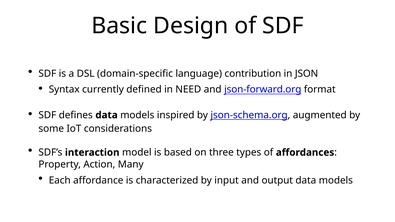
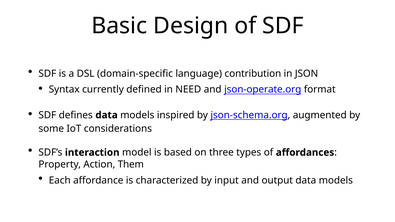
json-forward.org: json-forward.org -> json-operate.org (263, 90)
Many: Many -> Them (131, 164)
